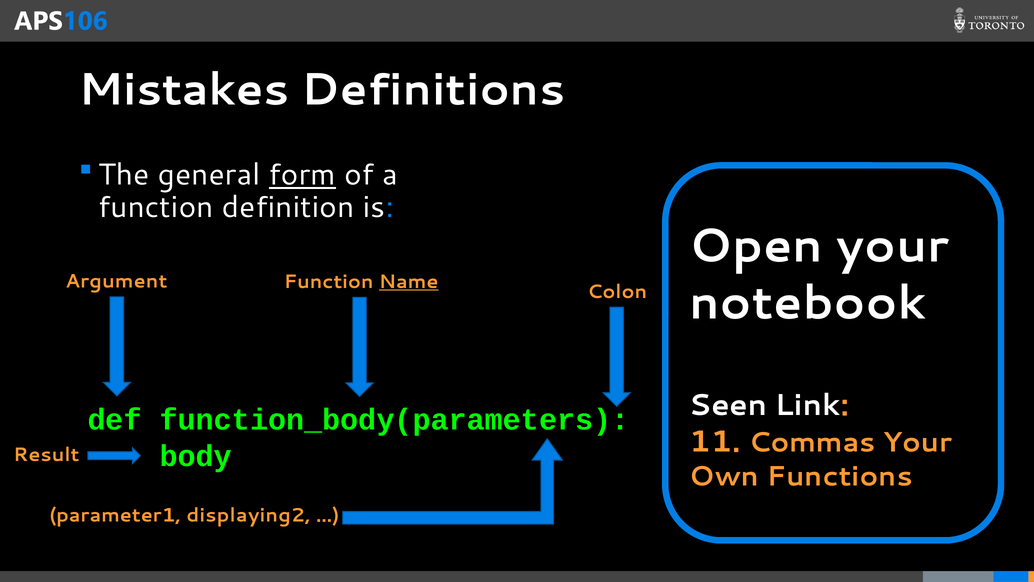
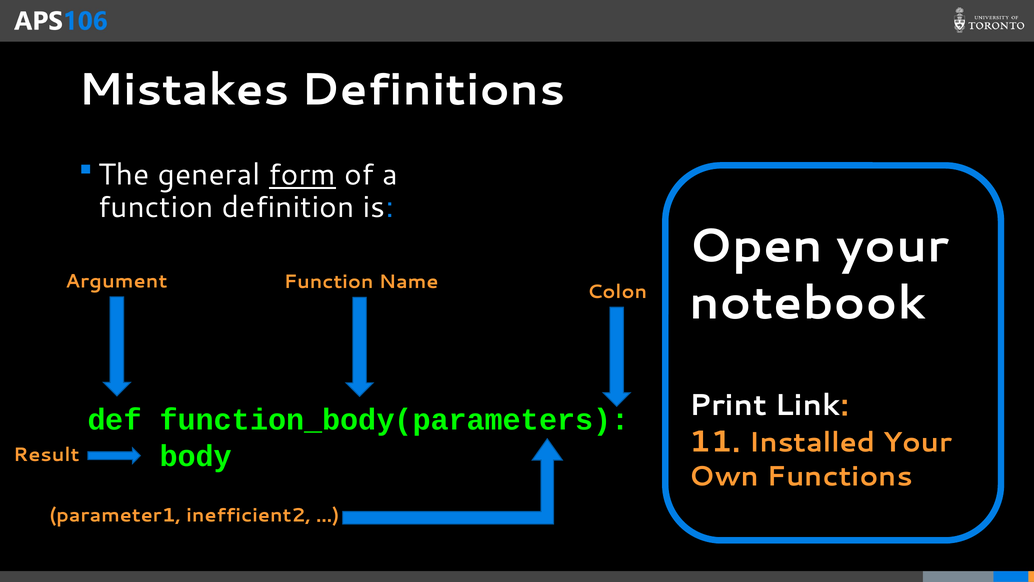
Name underline: present -> none (409, 282)
Seen: Seen -> Print (728, 405)
Commas: Commas -> Installed (812, 442)
displaying2: displaying2 -> inefficient2 (249, 515)
